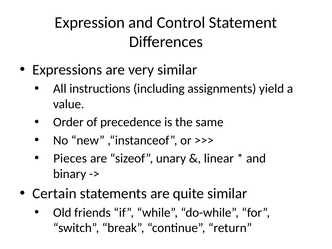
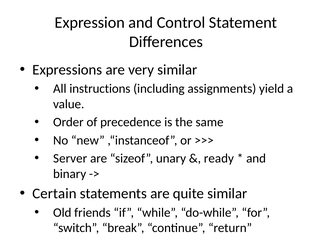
Pieces: Pieces -> Server (70, 158)
linear: linear -> ready (219, 158)
